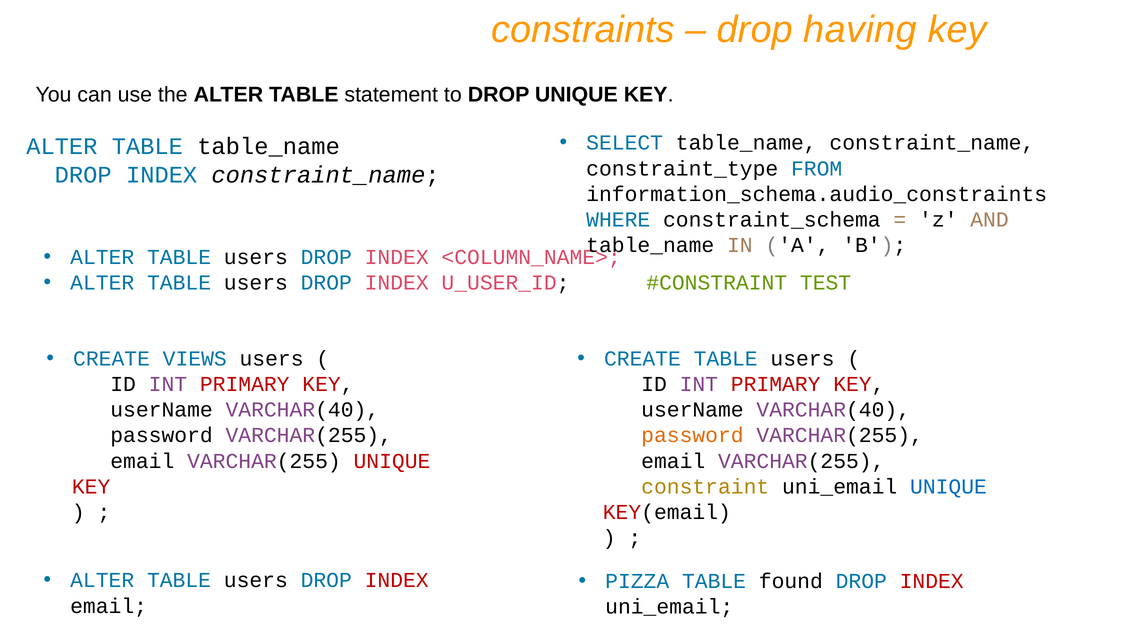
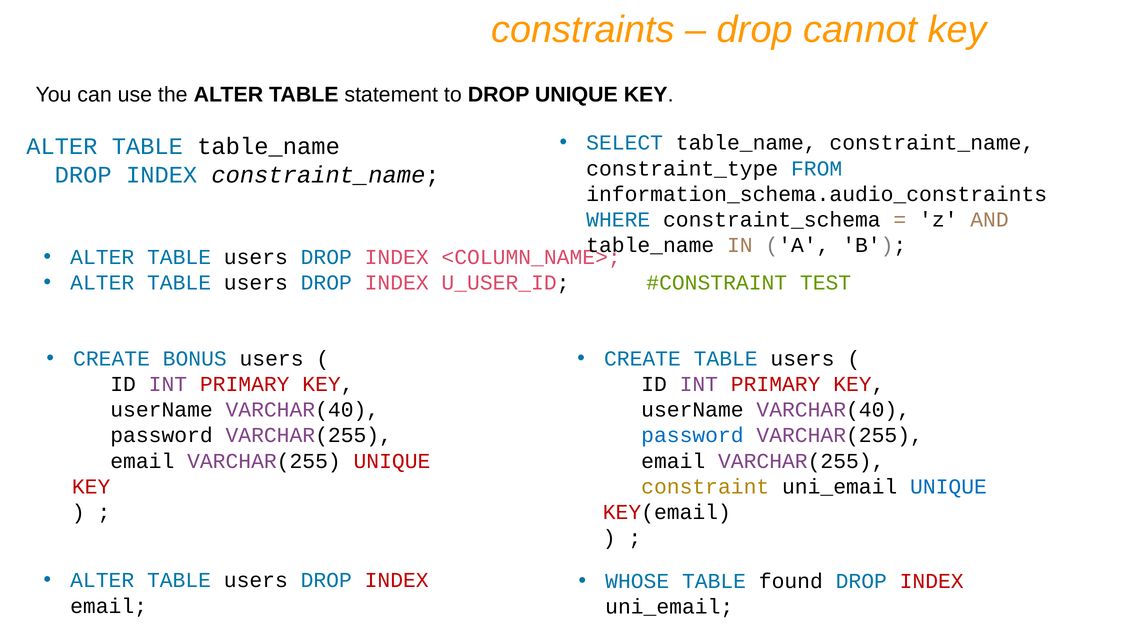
having: having -> cannot (860, 30)
VIEWS: VIEWS -> BONUS (195, 359)
password colour: orange -> blue (692, 435)
PIZZA: PIZZA -> WHOSE (637, 581)
